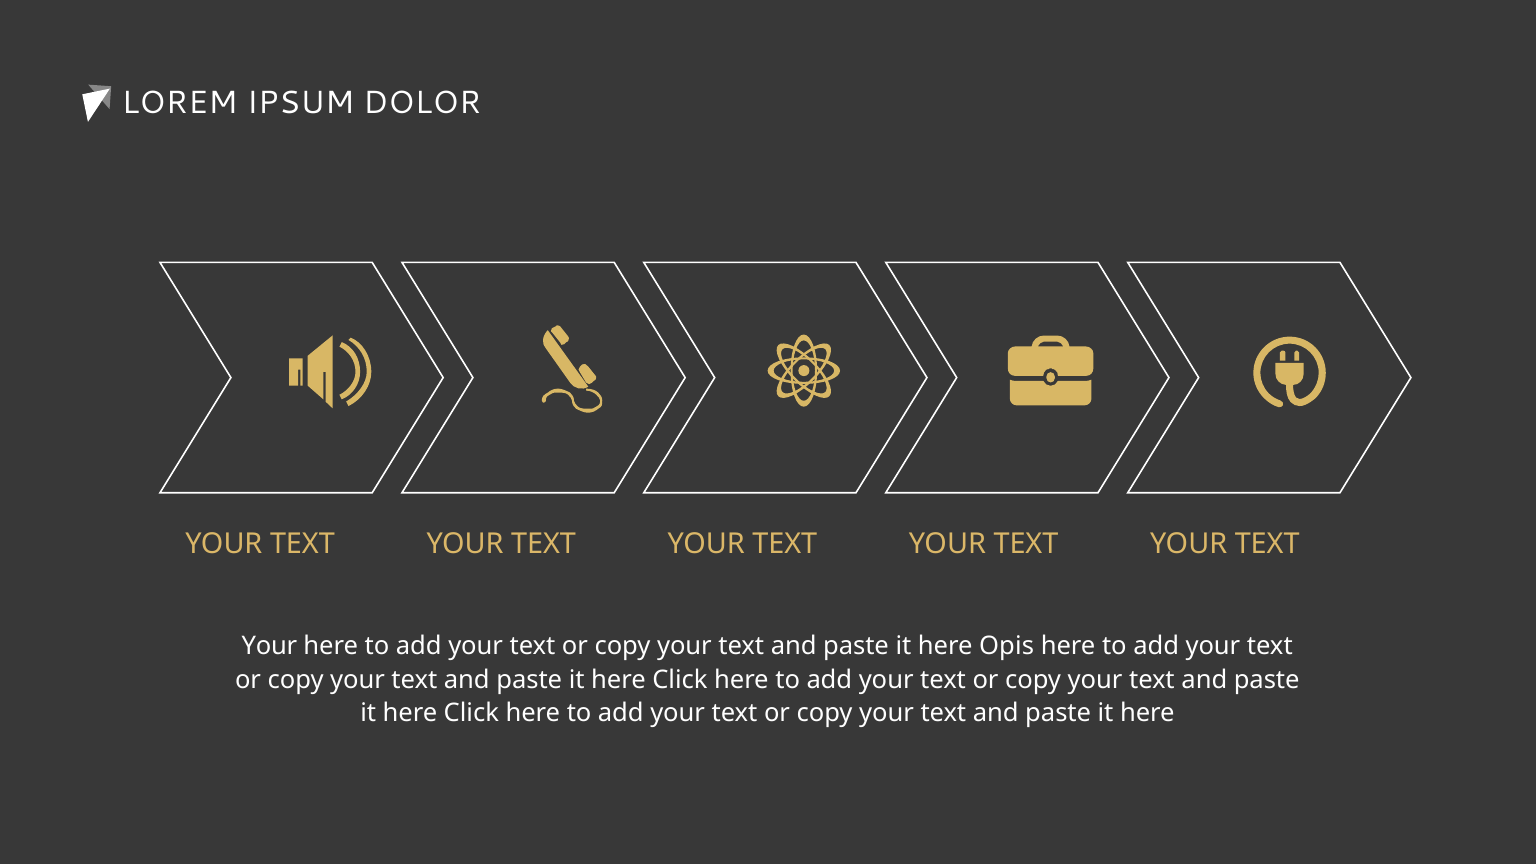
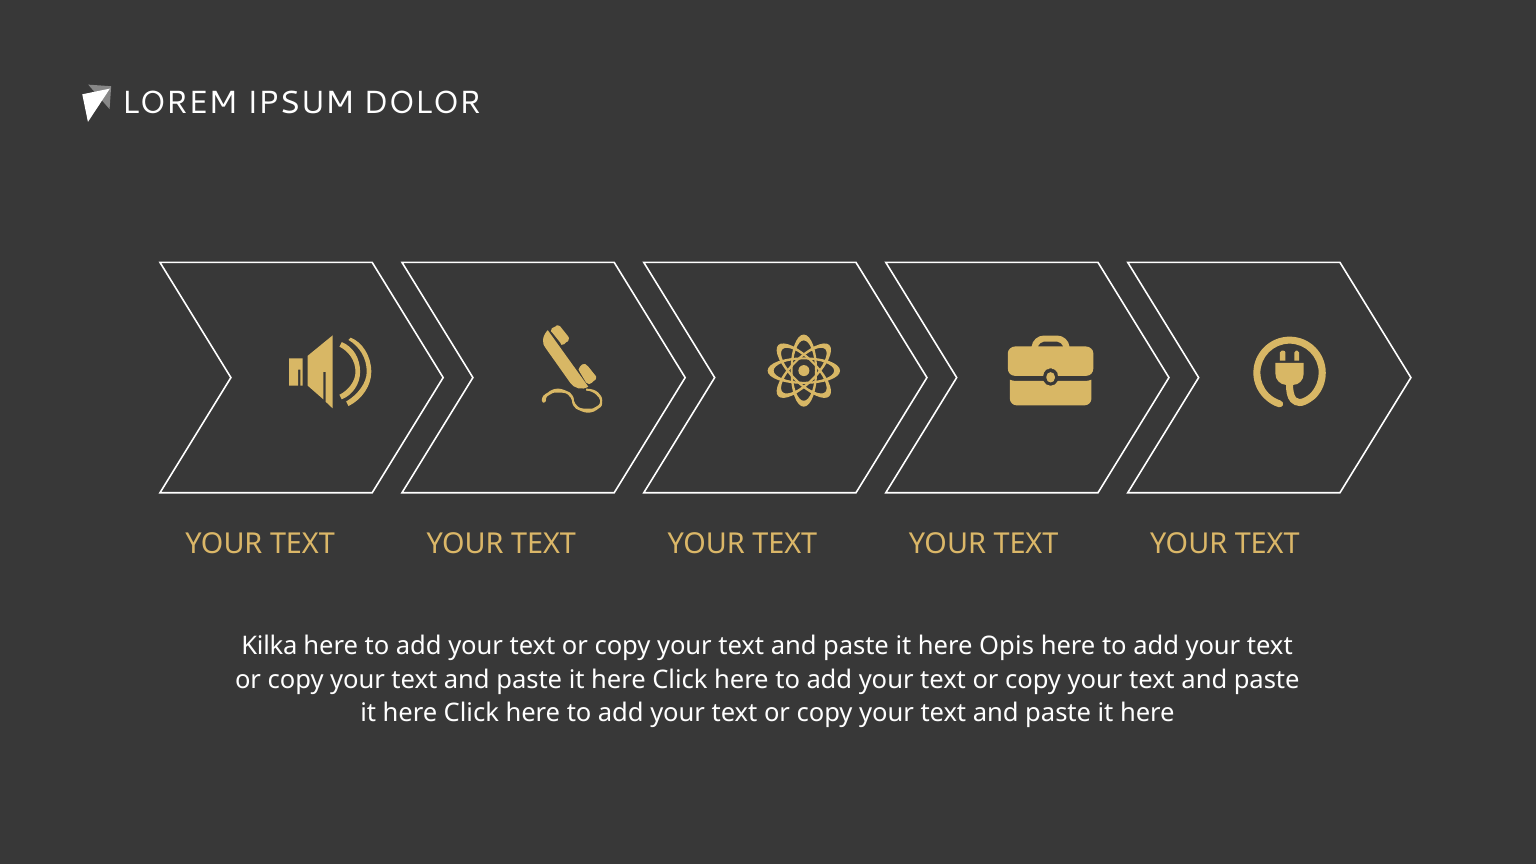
Your: Your -> Kilka (269, 646)
